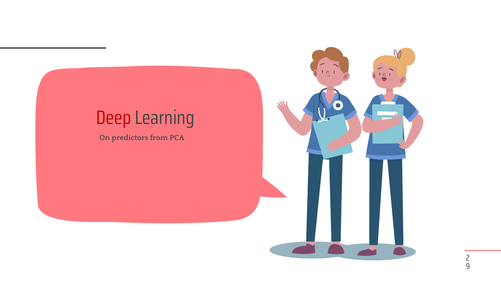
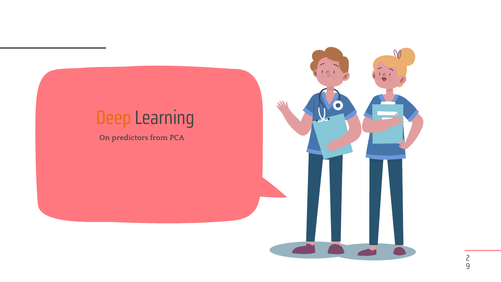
Deep colour: red -> orange (114, 118)
